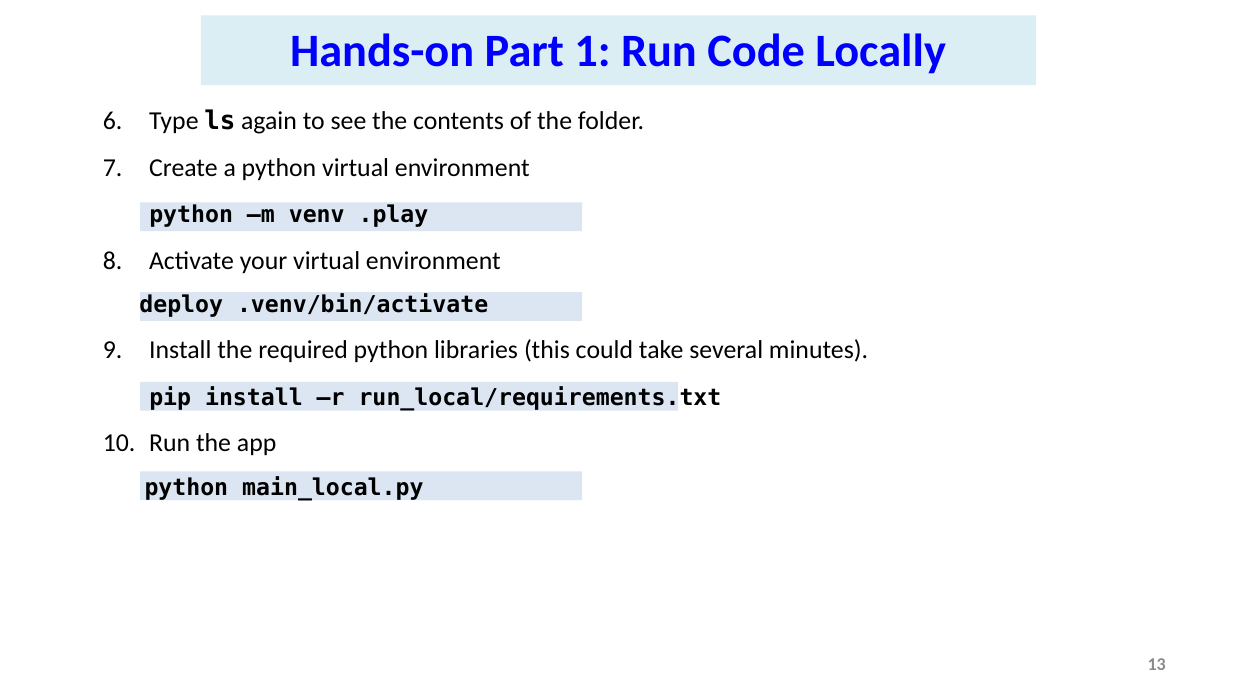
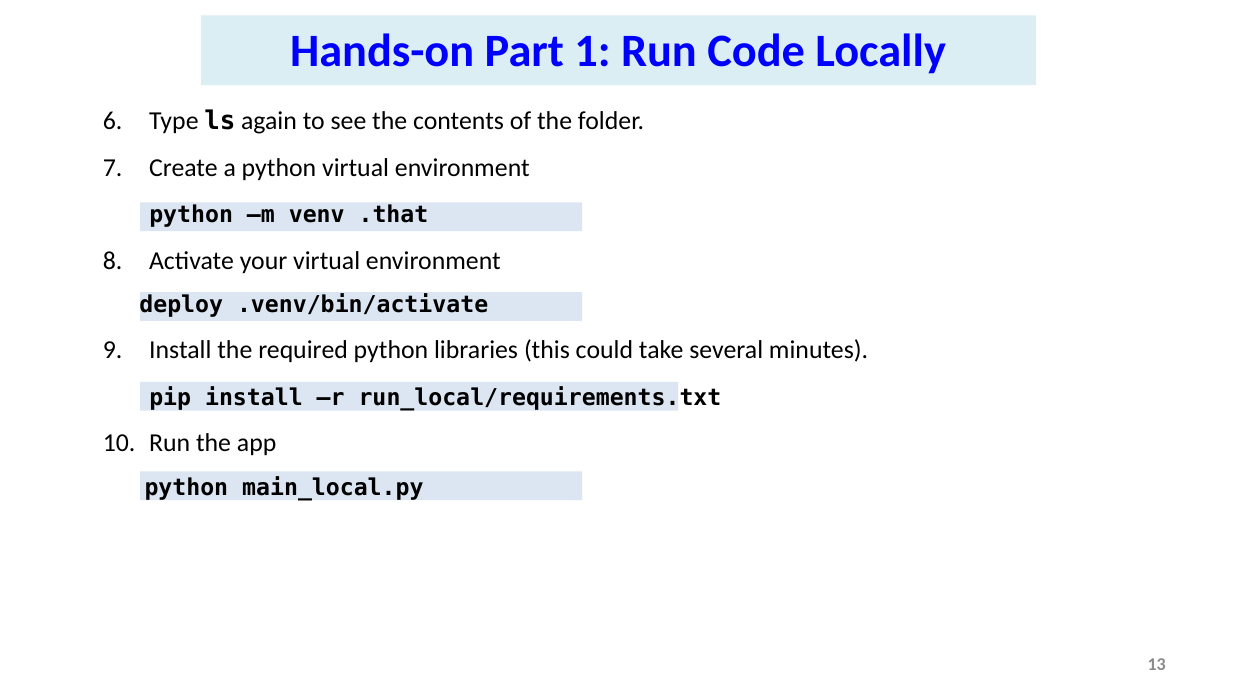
.play: .play -> .that (393, 215)
